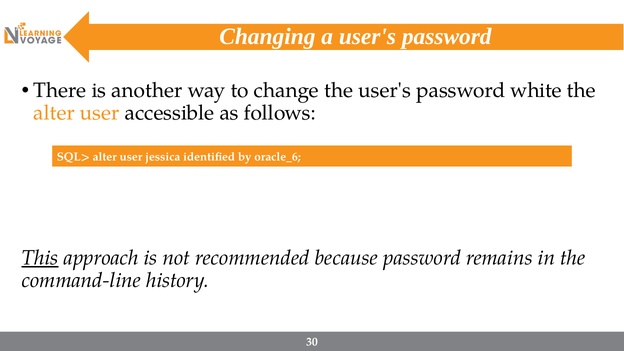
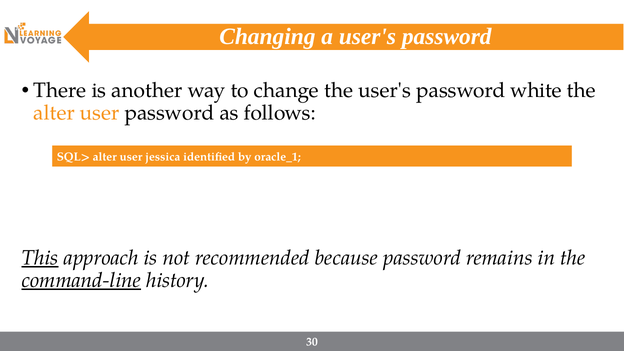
user accessible: accessible -> password (170, 113)
oracle_6: oracle_6 -> oracle_1 (278, 157)
command-line underline: none -> present (81, 280)
